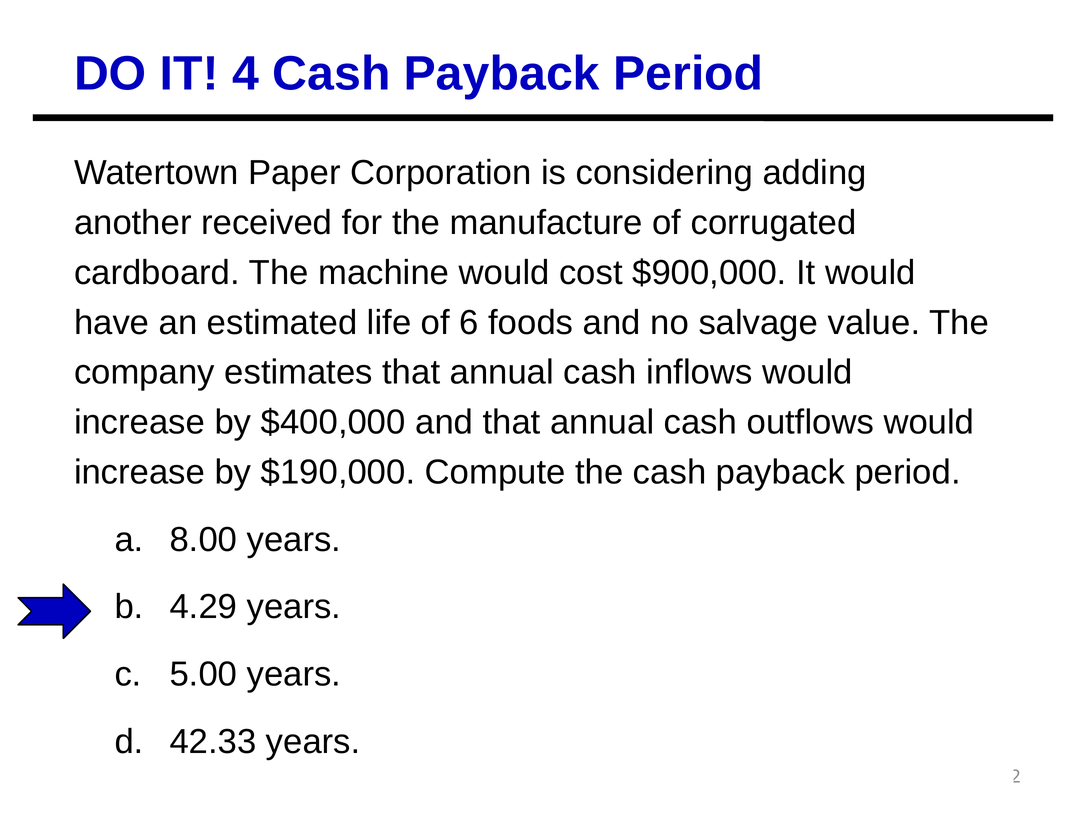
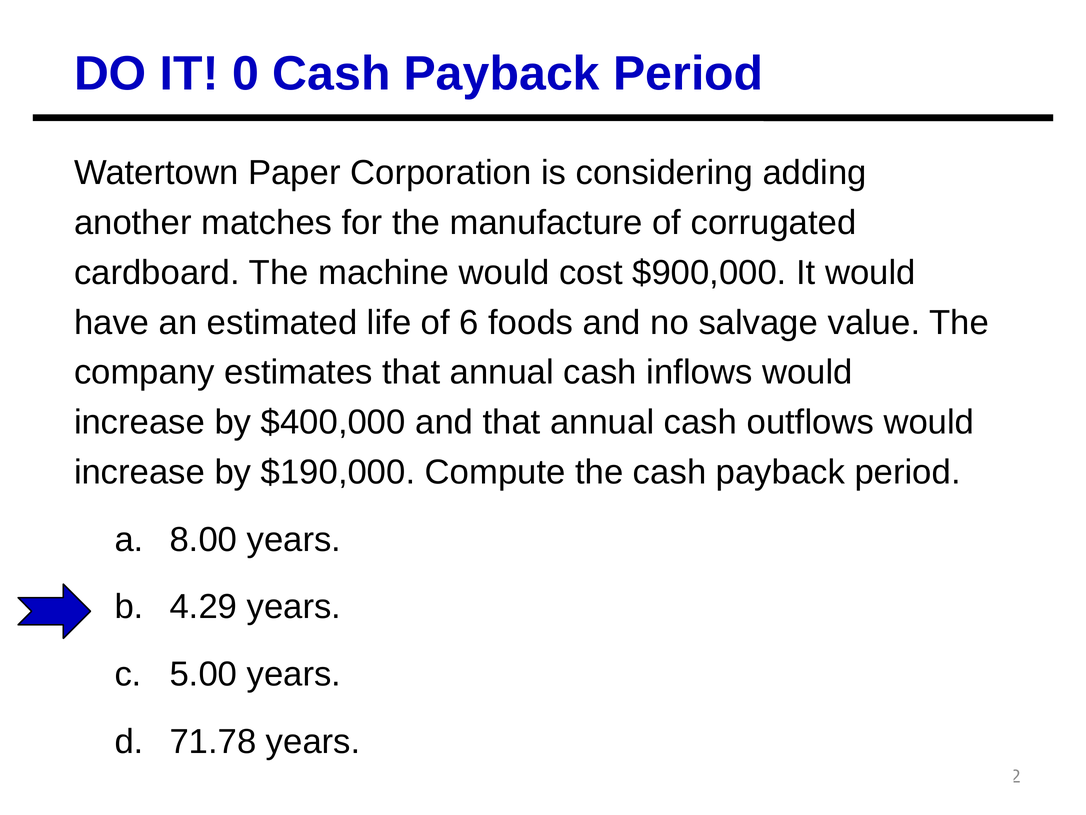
4: 4 -> 0 (246, 74)
received: received -> matches (267, 223)
42.33: 42.33 -> 71.78 (213, 741)
